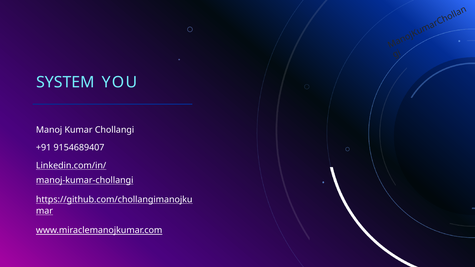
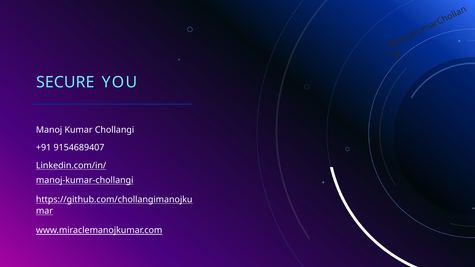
SYSTEM: SYSTEM -> SECURE (65, 82)
